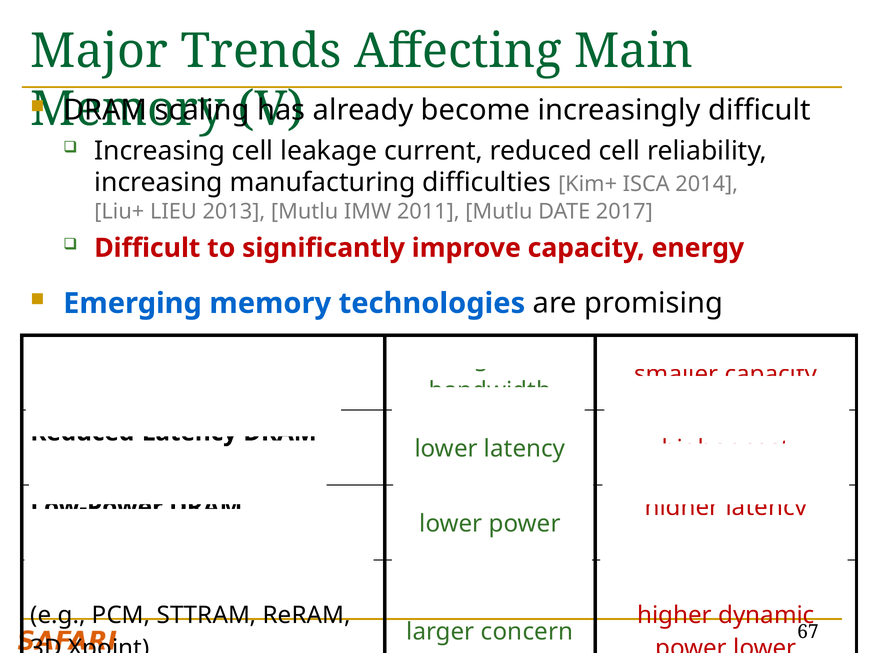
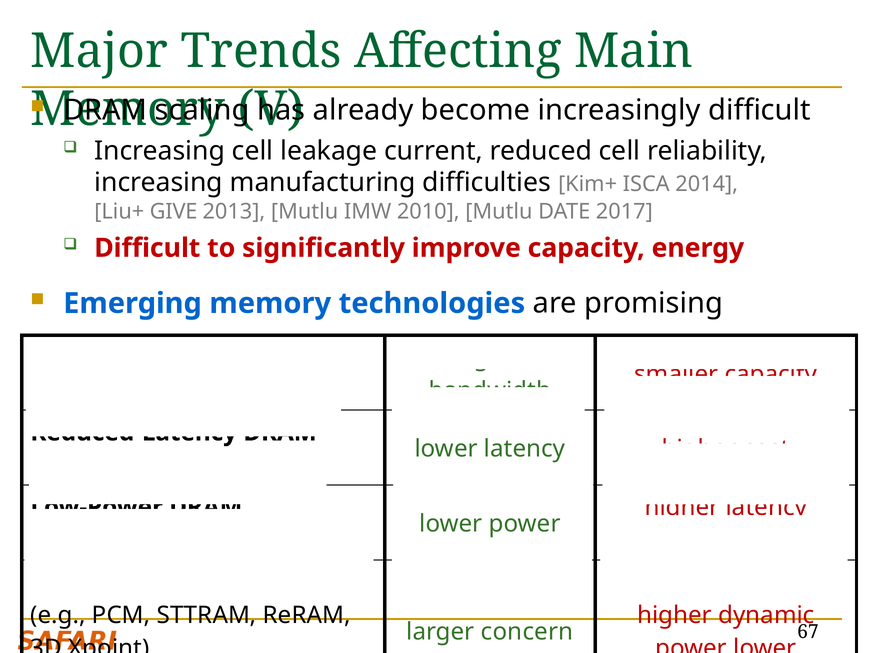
LIEU: LIEU -> GIVE (174, 211)
2011: 2011 -> 2010 (428, 211)
